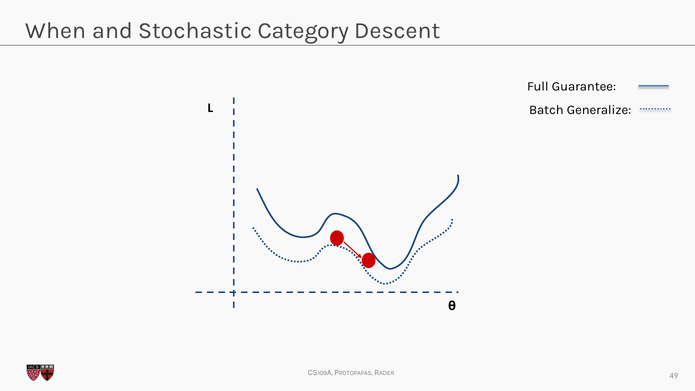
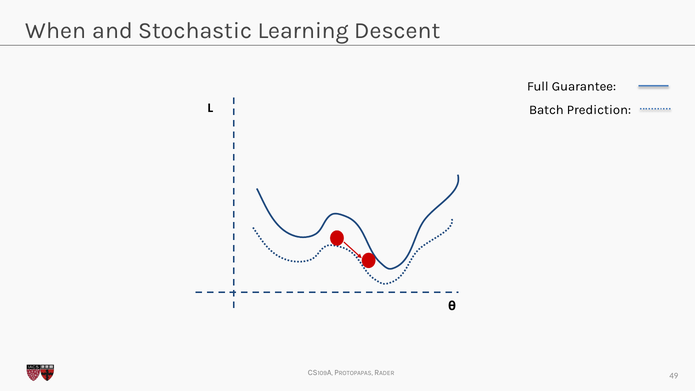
Category: Category -> Learning (303, 30)
Generalize: Generalize -> Prediction (599, 110)
